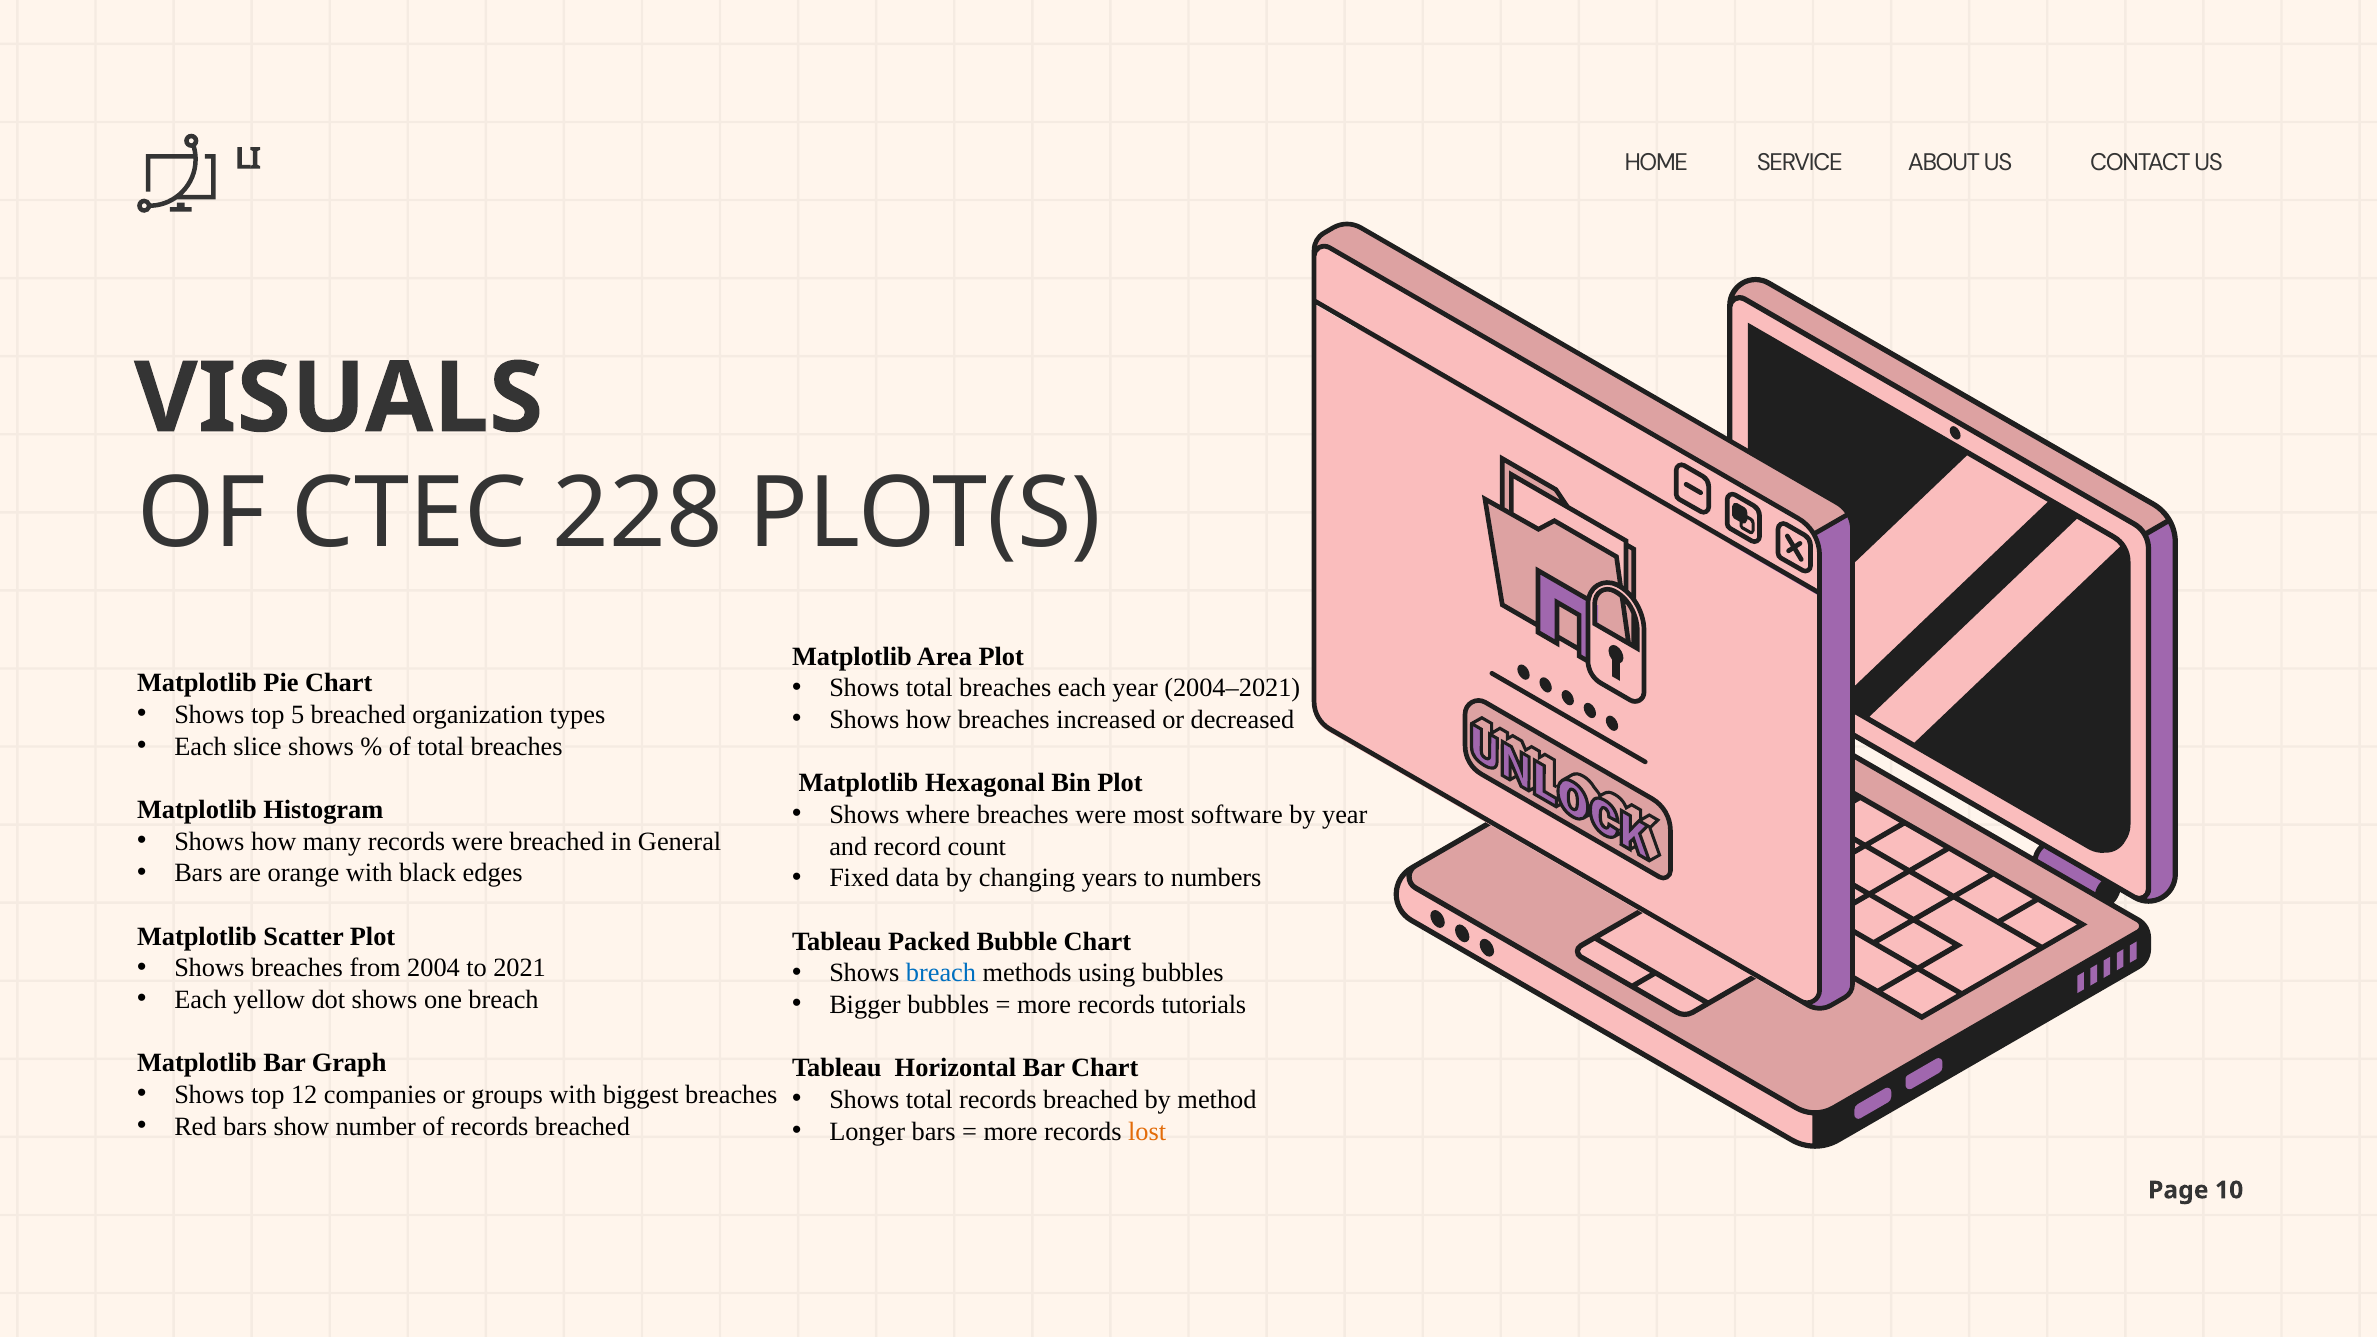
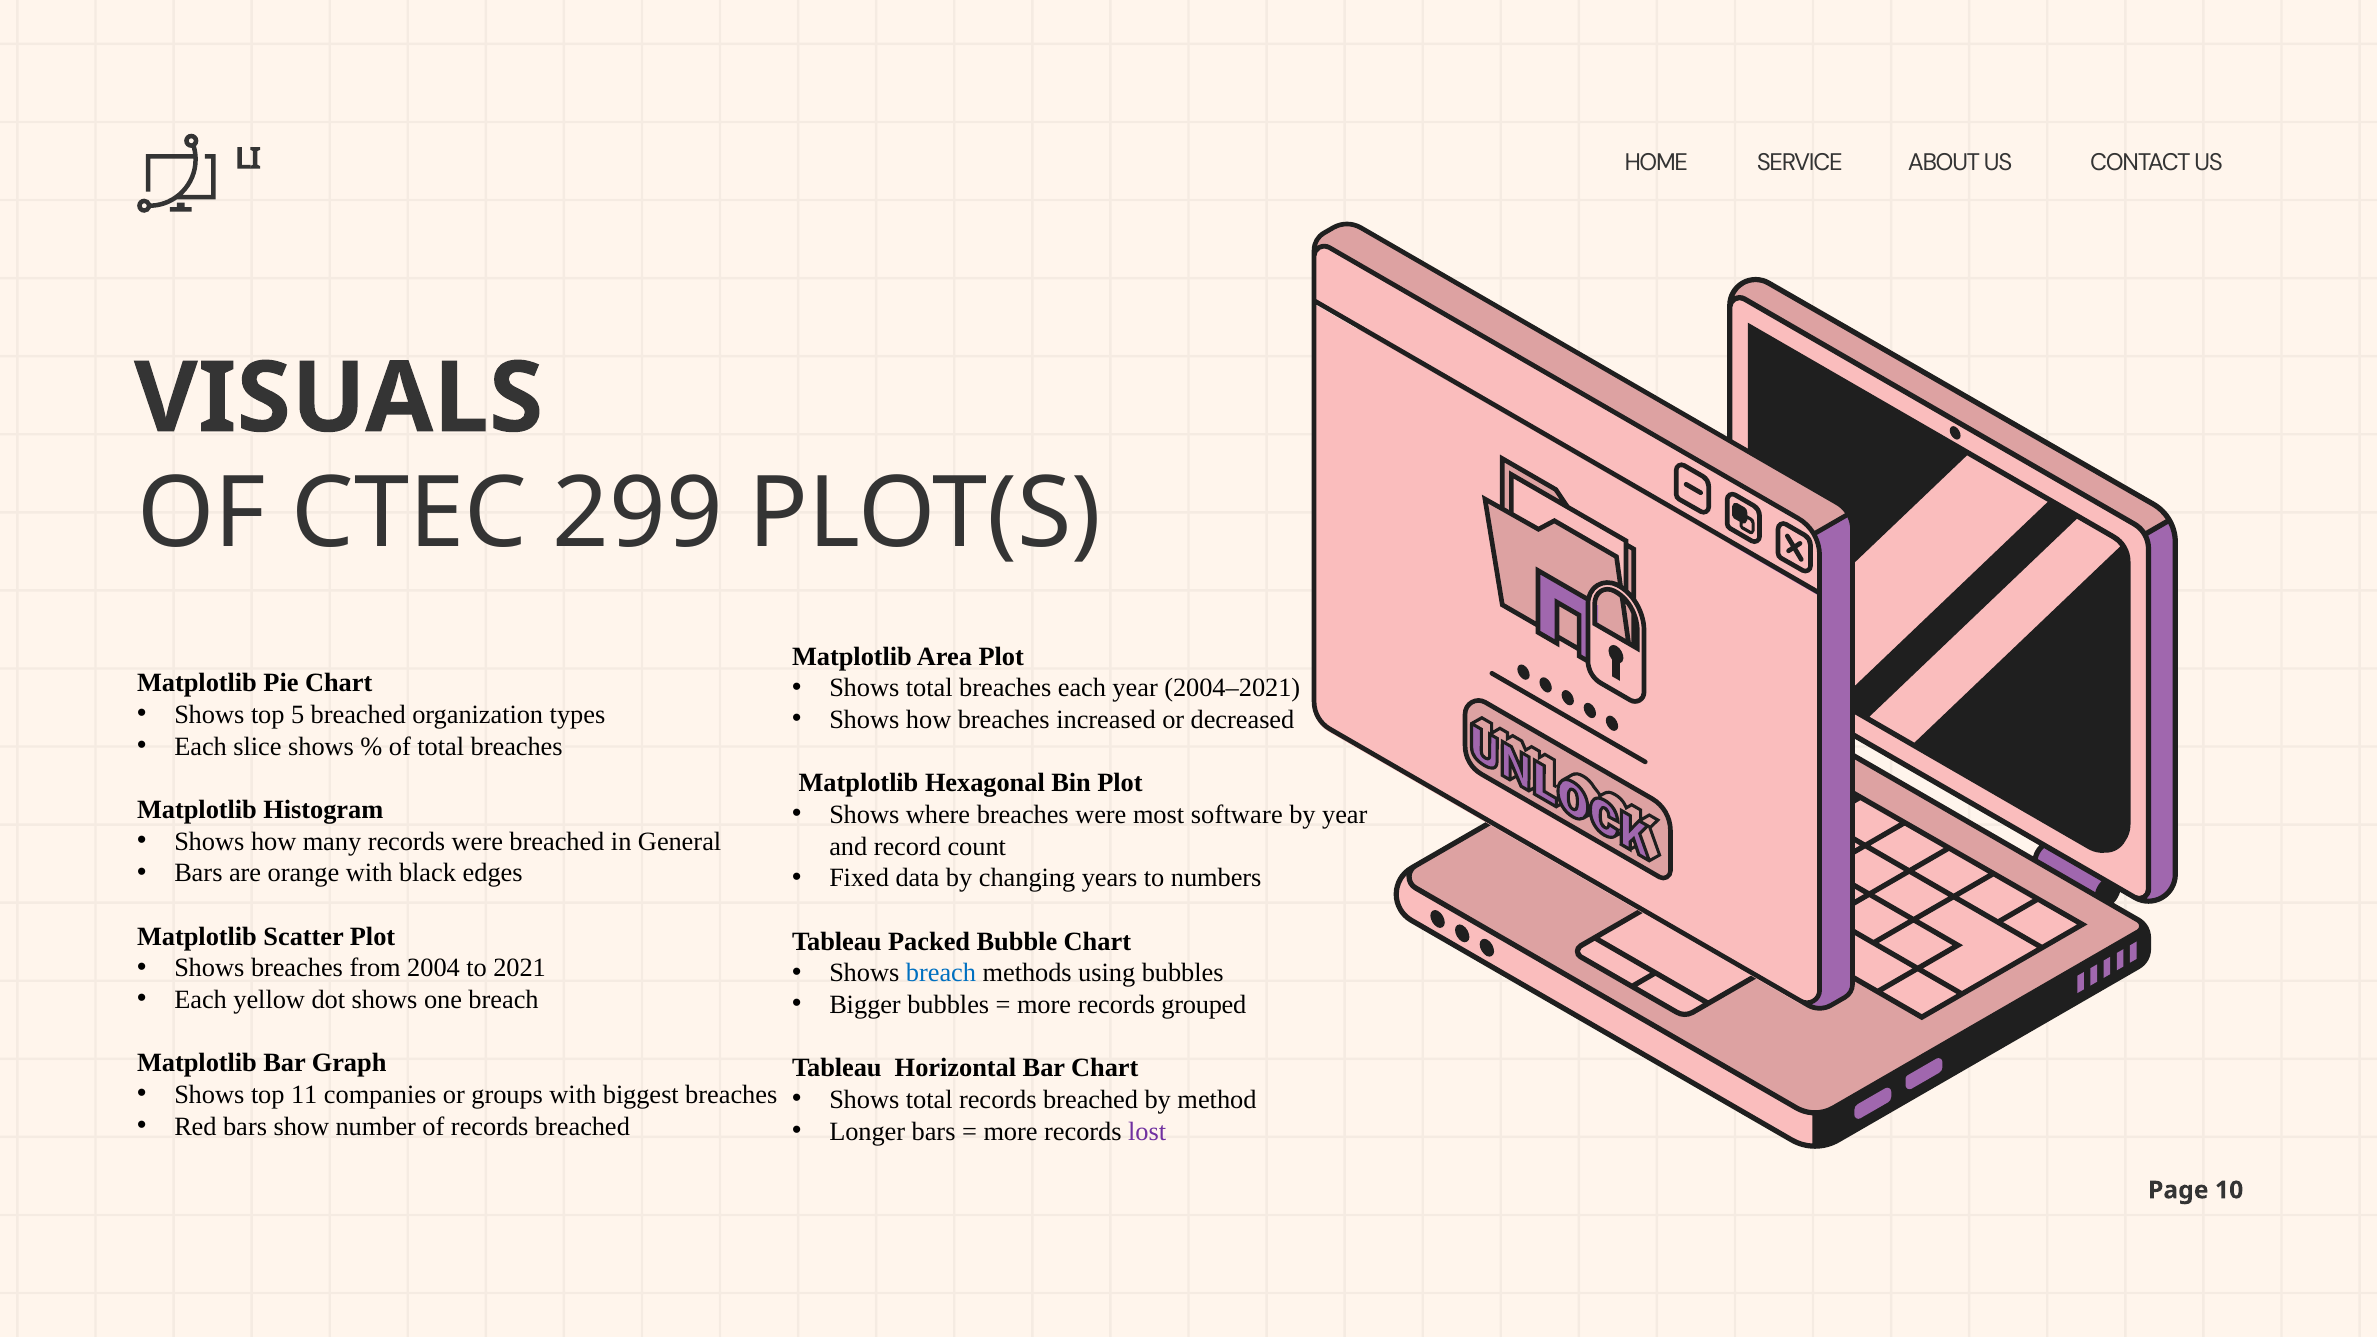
228: 228 -> 299 (638, 514)
tutorials: tutorials -> grouped (1204, 1005)
12: 12 -> 11 (304, 1095)
lost colour: orange -> purple (1147, 1132)
